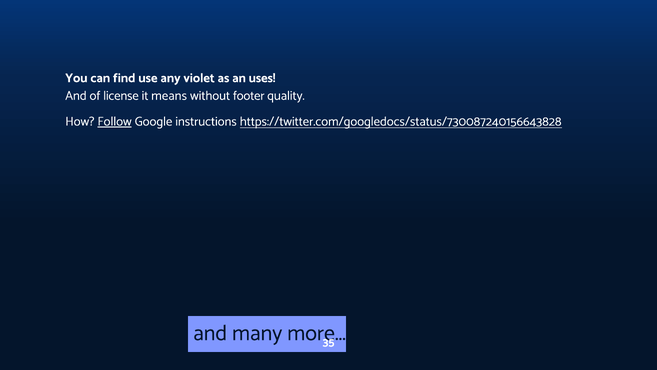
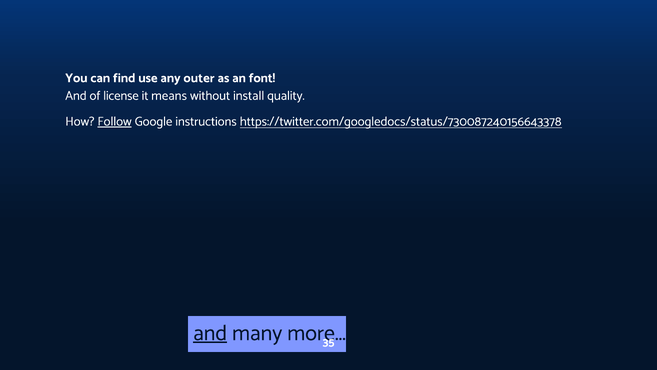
violet: violet -> outer (199, 78)
uses: uses -> font (262, 78)
footer: footer -> install (249, 95)
https://twitter.com/googledocs/status/730087240156643828: https://twitter.com/googledocs/status/730087240156643828 -> https://twitter.com/googledocs/status/730087240156643378 (401, 121)
and underline: none -> present (210, 333)
